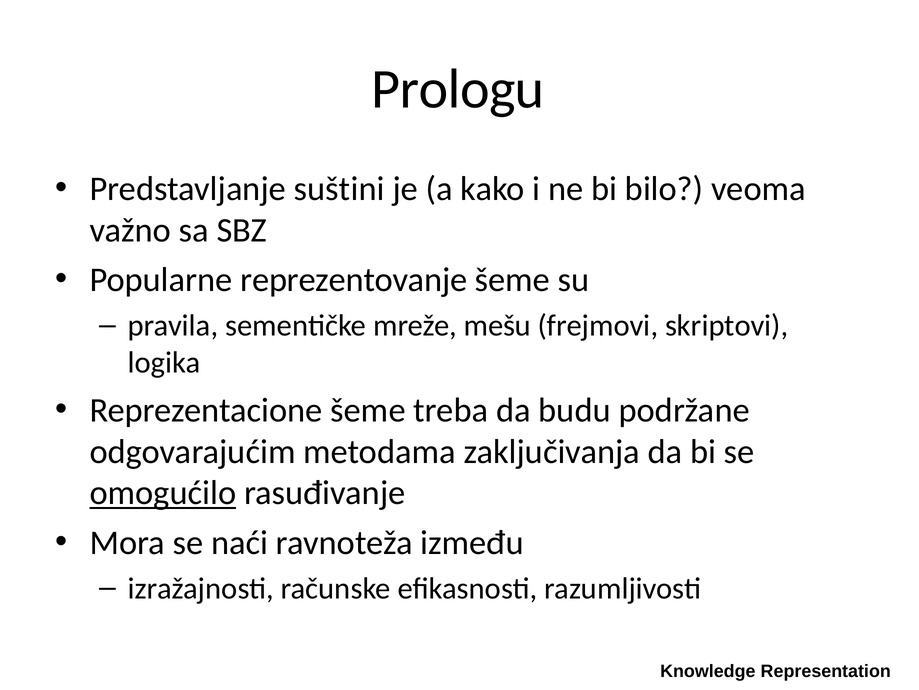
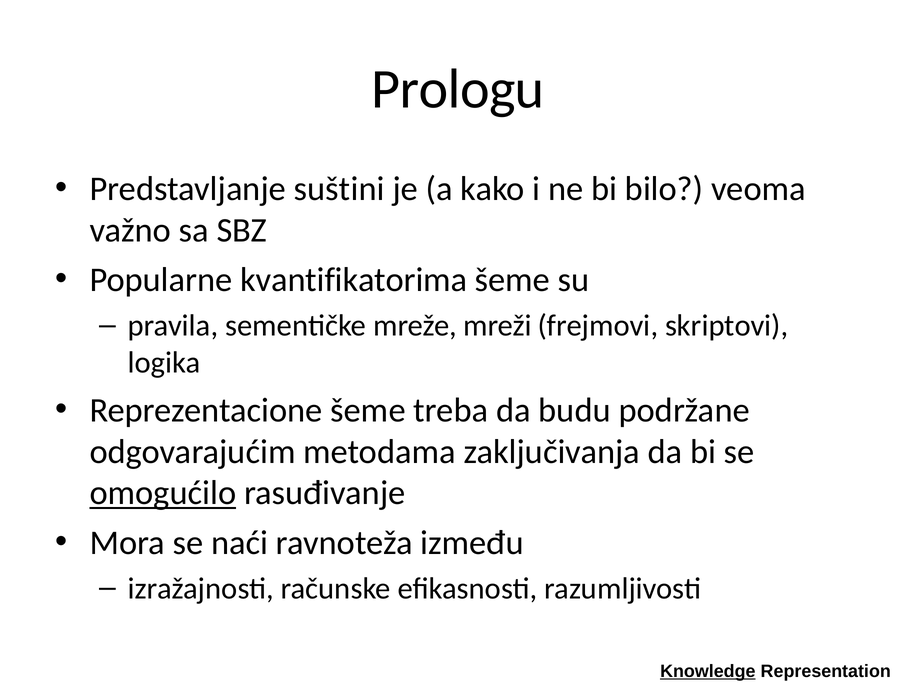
reprezentovanje: reprezentovanje -> kvantifikatorima (354, 279)
mešu: mešu -> mreži (498, 325)
Knowledge underline: none -> present (708, 671)
